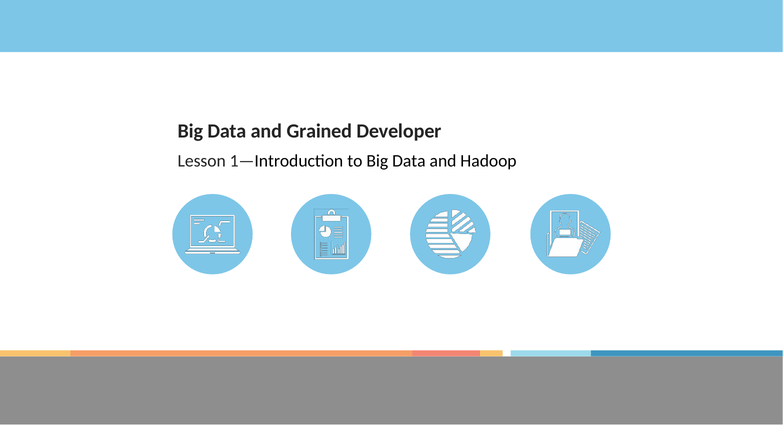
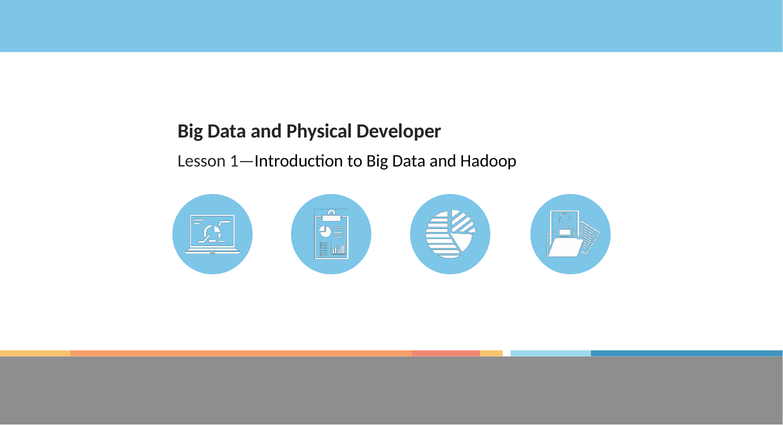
Grained: Grained -> Physical (319, 131)
